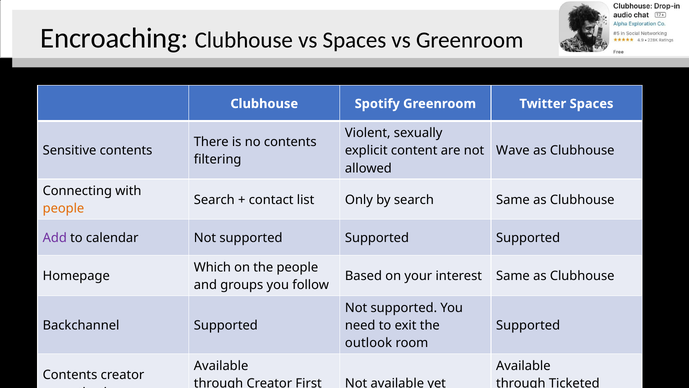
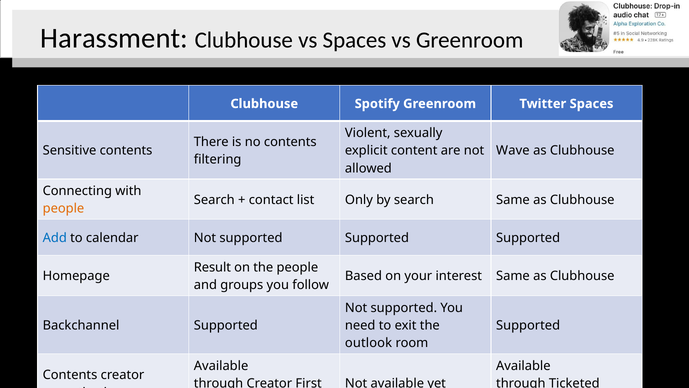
Encroaching: Encroaching -> Harassment (114, 38)
Add colour: purple -> blue (55, 238)
Which: Which -> Result (212, 267)
